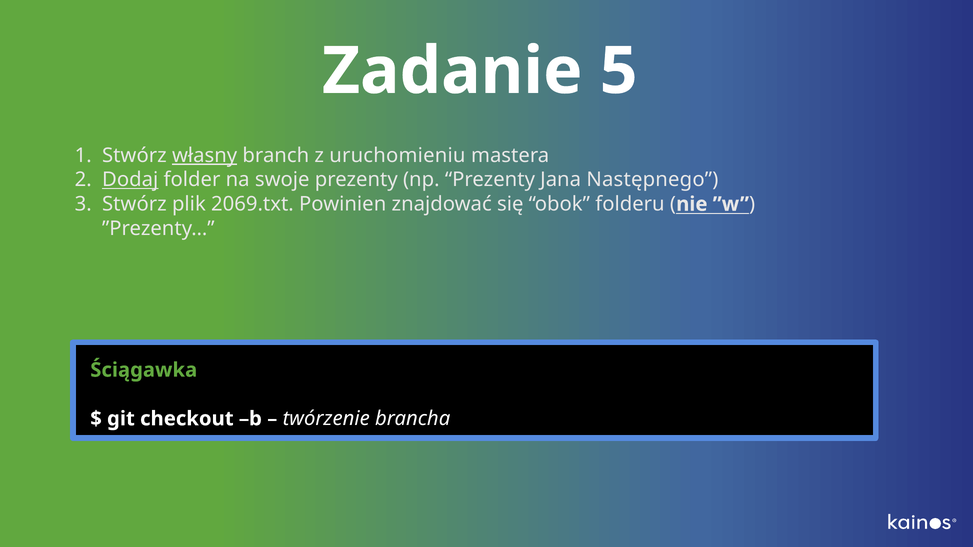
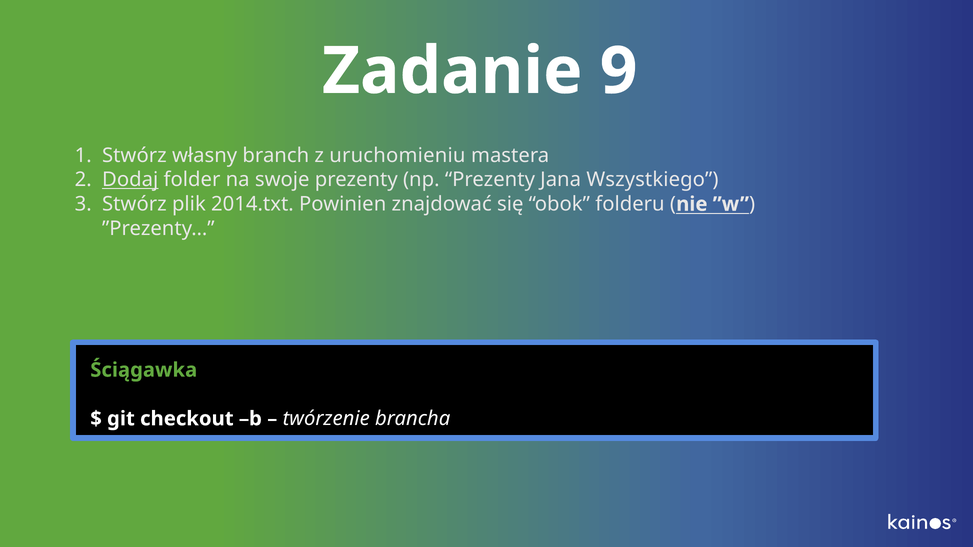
5: 5 -> 9 (619, 71)
własny underline: present -> none (205, 156)
Następnego: Następnego -> Wszystkiego (652, 180)
2069.txt: 2069.txt -> 2014.txt (252, 204)
